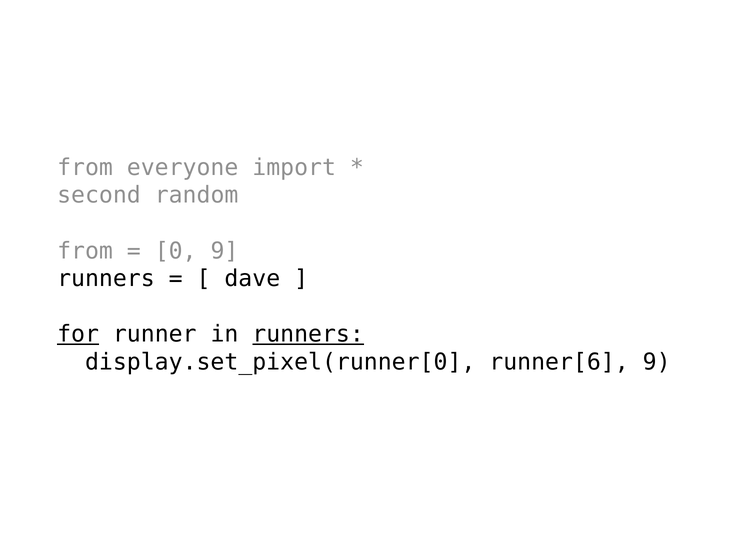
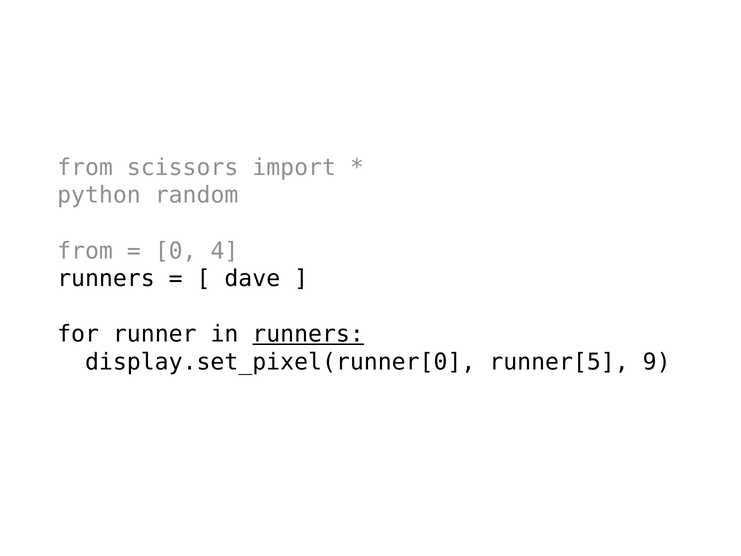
everyone: everyone -> scissors (183, 167)
second: second -> python (99, 195)
0 9: 9 -> 4 (224, 251)
for underline: present -> none (78, 334)
runner[6: runner[6 -> runner[5 (559, 362)
